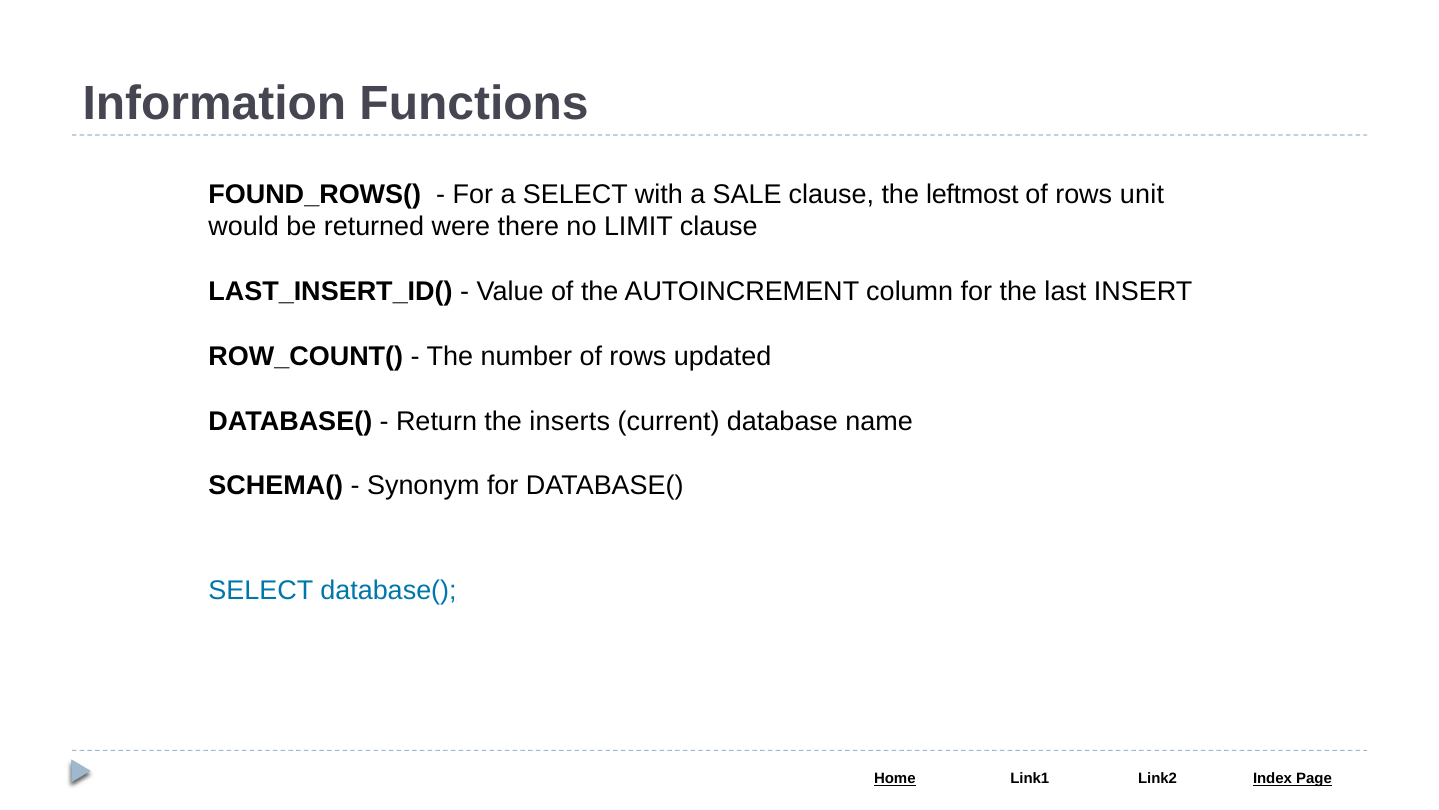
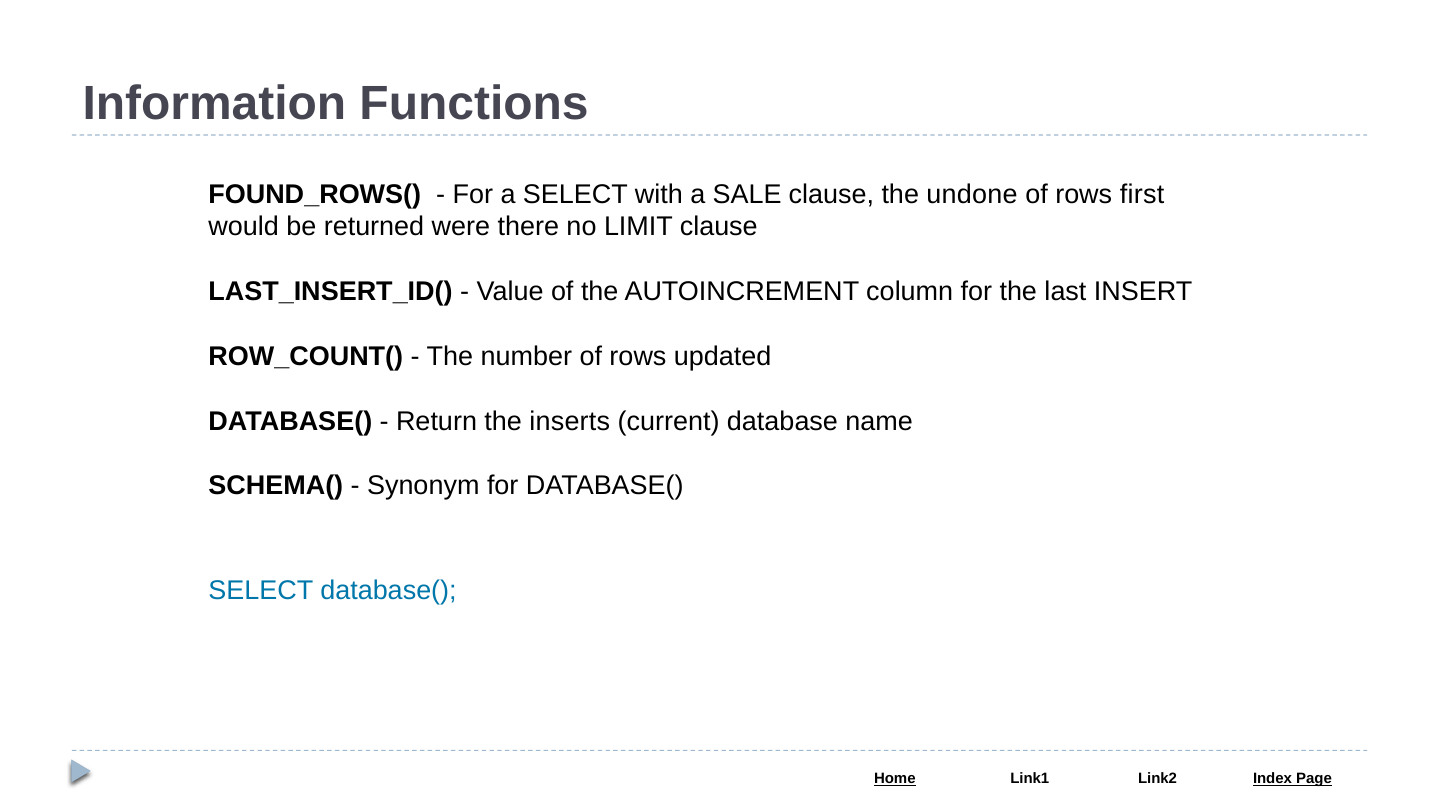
leftmost: leftmost -> undone (972, 194)
unit: unit -> first (1142, 194)
